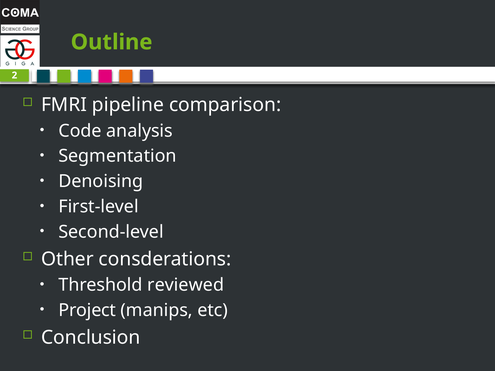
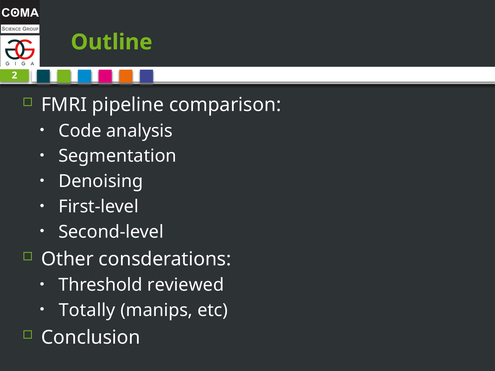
Project: Project -> Totally (87, 310)
